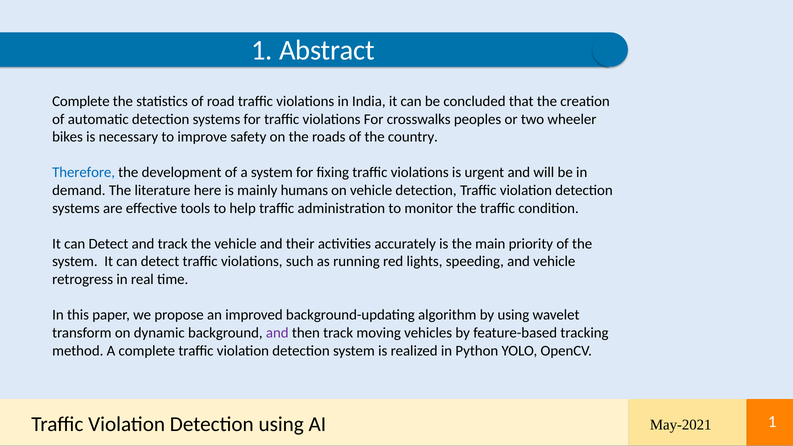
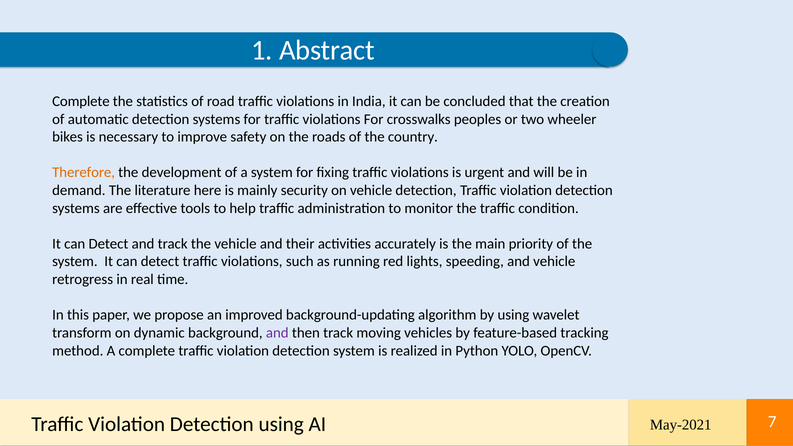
Therefore colour: blue -> orange (84, 173)
humans: humans -> security (304, 190)
AI 1: 1 -> 7 (772, 422)
